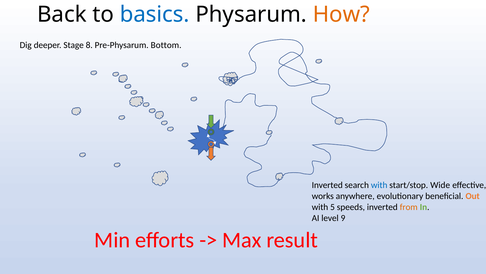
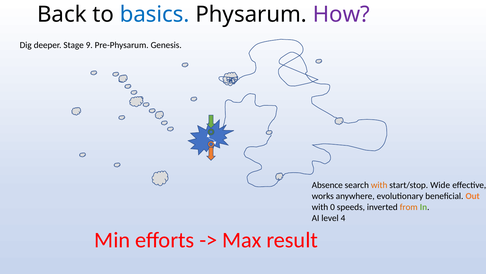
How colour: orange -> purple (341, 15)
8: 8 -> 9 (89, 45)
Bottom: Bottom -> Genesis (166, 45)
Inverted: Inverted -> Absence (327, 185)
with colour: blue -> orange (379, 185)
5: 5 -> 0 (333, 207)
9: 9 -> 4 (343, 218)
